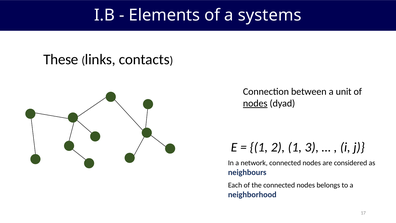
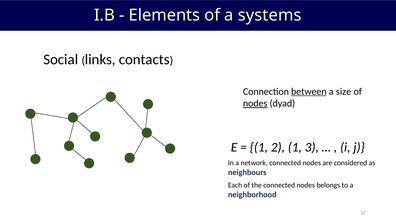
These: These -> Social (61, 59)
between underline: none -> present (309, 91)
unit: unit -> size (344, 91)
